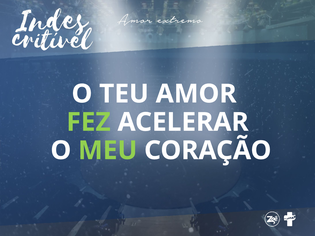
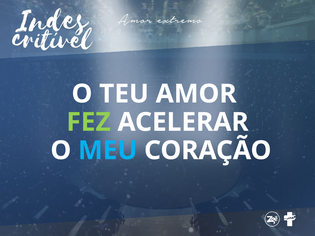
MEU colour: light green -> light blue (108, 151)
